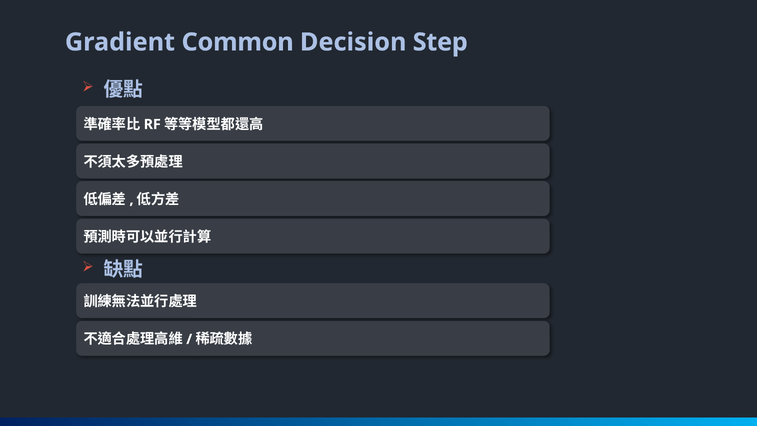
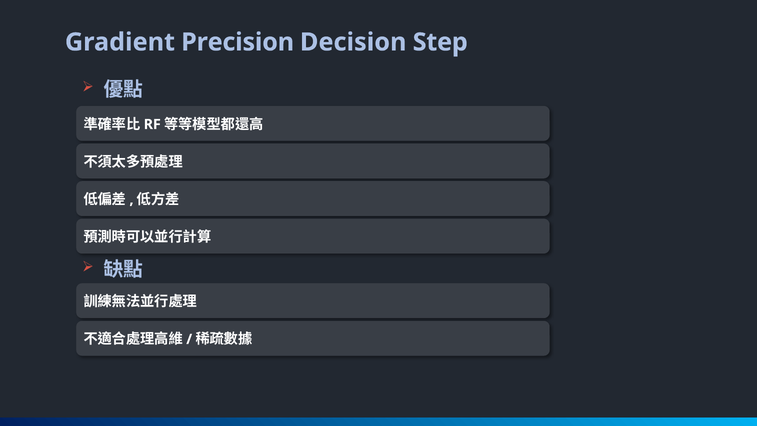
Common: Common -> Precision (238, 42)
